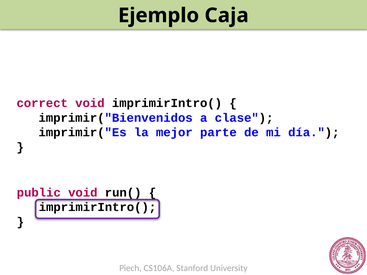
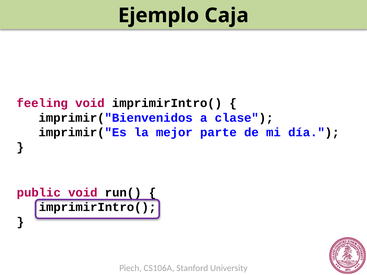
correct: correct -> feeling (42, 103)
